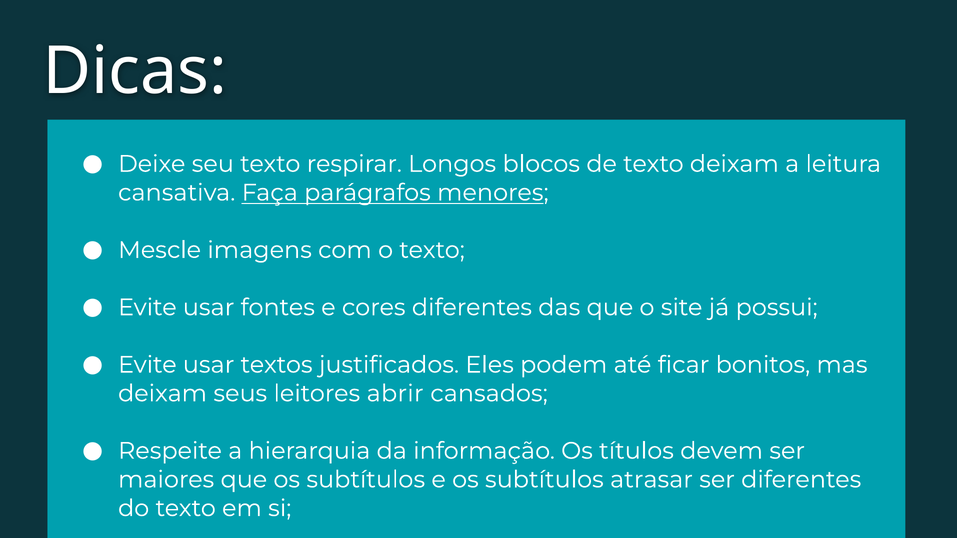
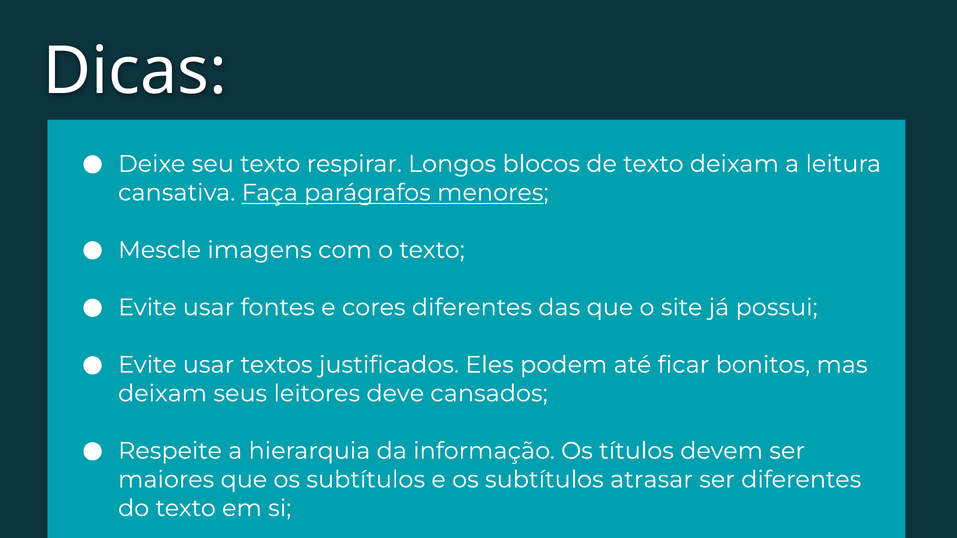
abrir: abrir -> deve (395, 394)
